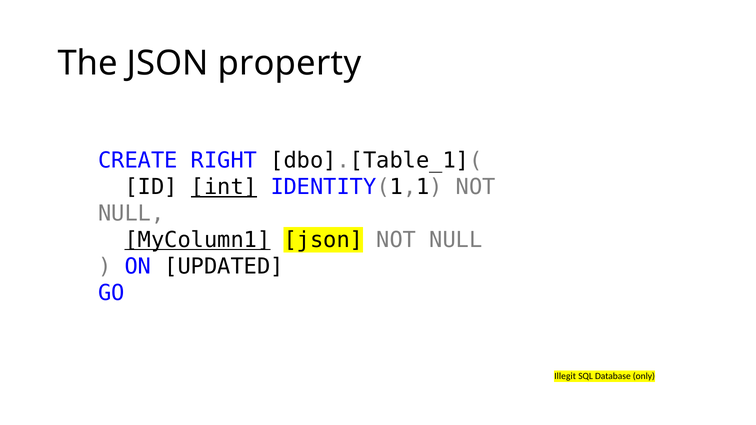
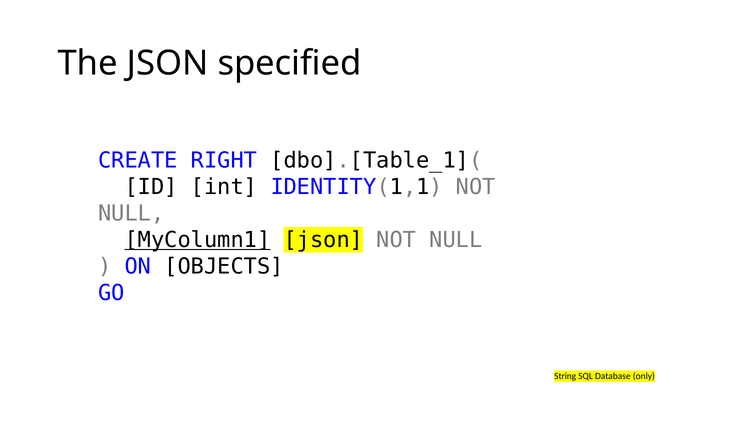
property: property -> specified (290, 64)
int underline: present -> none (224, 187)
UPDATED: UPDATED -> OBJECTS (224, 267)
Illegit: Illegit -> String (565, 376)
